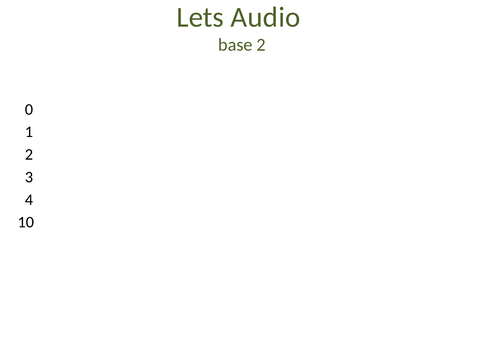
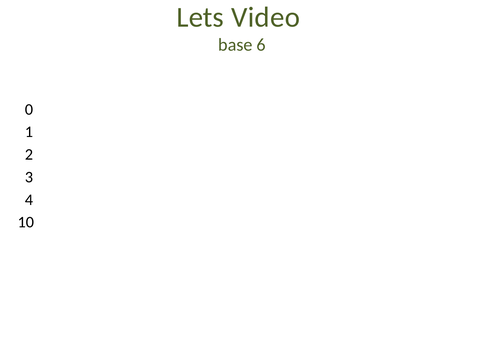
Audio: Audio -> Video (266, 17)
base 2: 2 -> 6 (261, 45)
